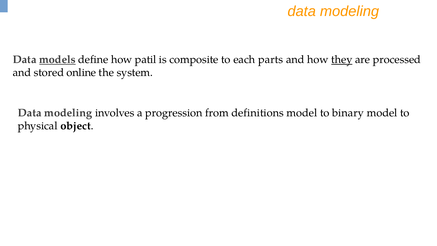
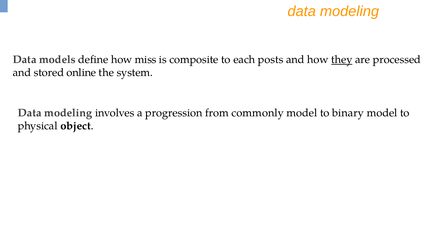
models underline: present -> none (57, 60)
patil: patil -> miss (146, 60)
parts: parts -> posts (271, 60)
definitions: definitions -> commonly (258, 113)
